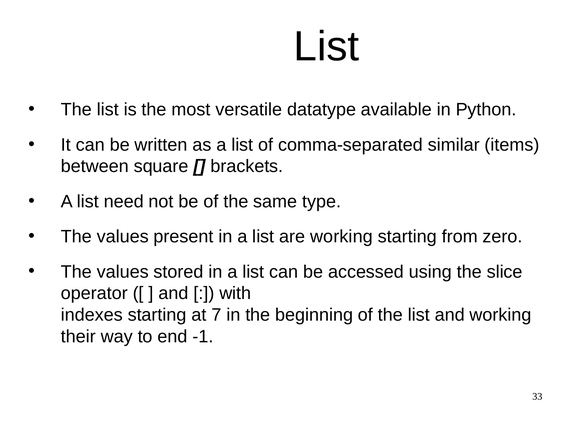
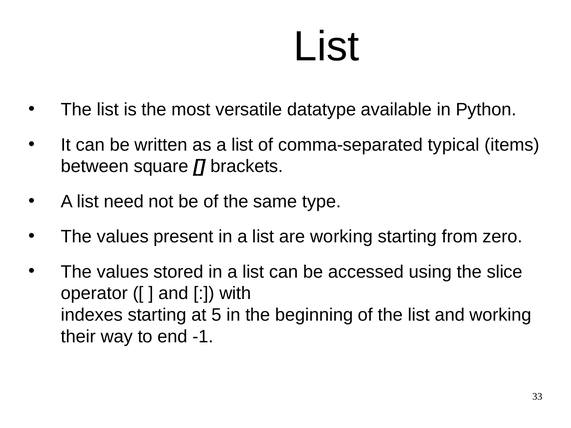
similar: similar -> typical (454, 145)
7: 7 -> 5 (216, 315)
